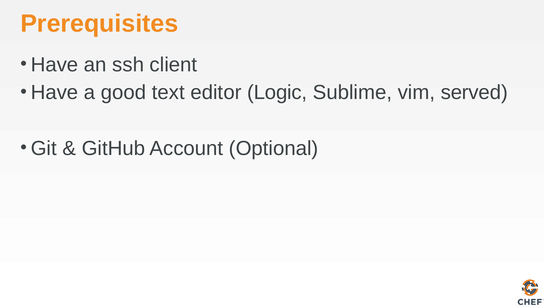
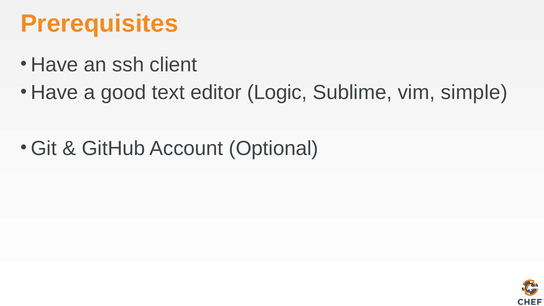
served: served -> simple (474, 93)
